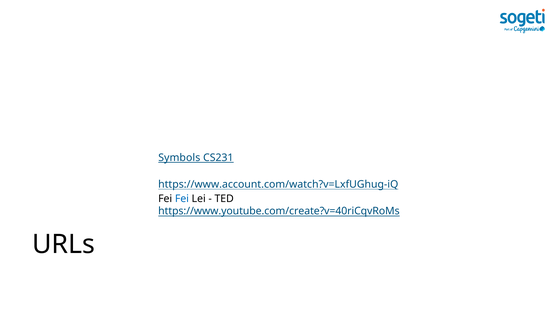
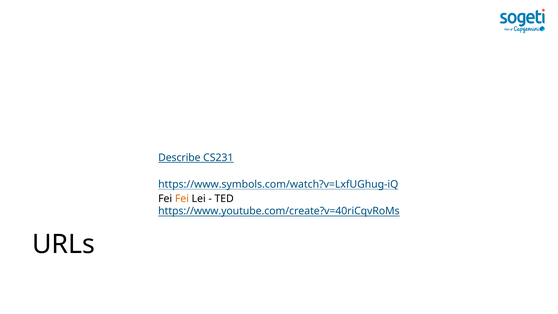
Symbols: Symbols -> Describe (179, 158)
https://www.account.com/watch?v=LxfUGhug-iQ: https://www.account.com/watch?v=LxfUGhug-iQ -> https://www.symbols.com/watch?v=LxfUGhug-iQ (278, 184)
Fei colour: blue -> orange (182, 199)
